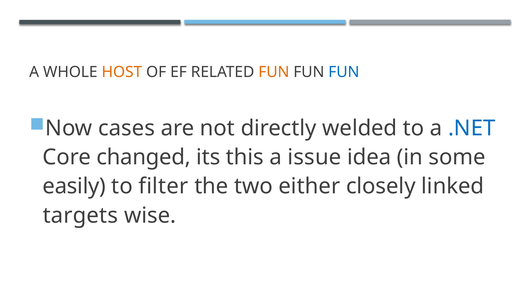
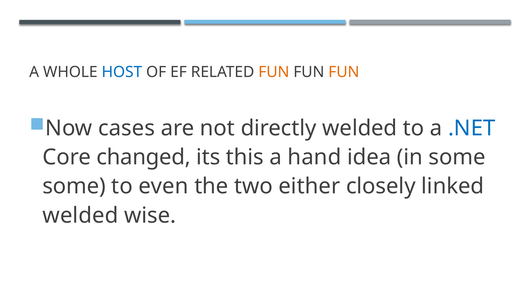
HOST colour: orange -> blue (122, 72)
FUN colour: blue -> orange (344, 72)
issue: issue -> hand (314, 157)
easily: easily -> some (74, 186)
filter: filter -> even (163, 186)
targets: targets -> welded (80, 216)
